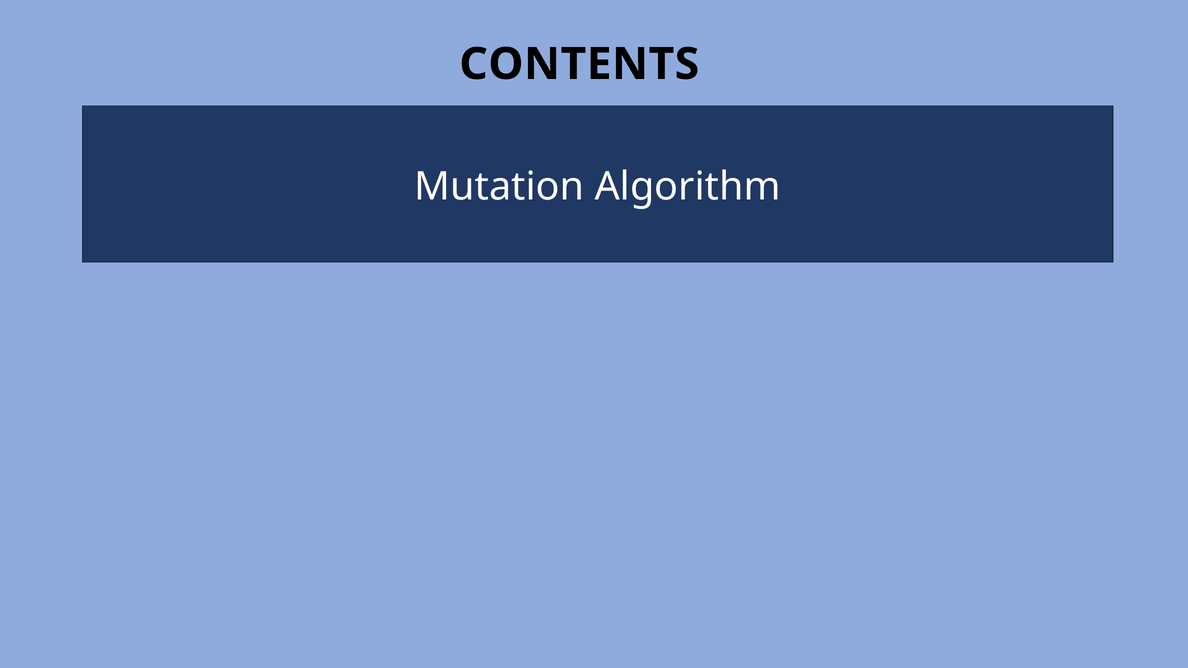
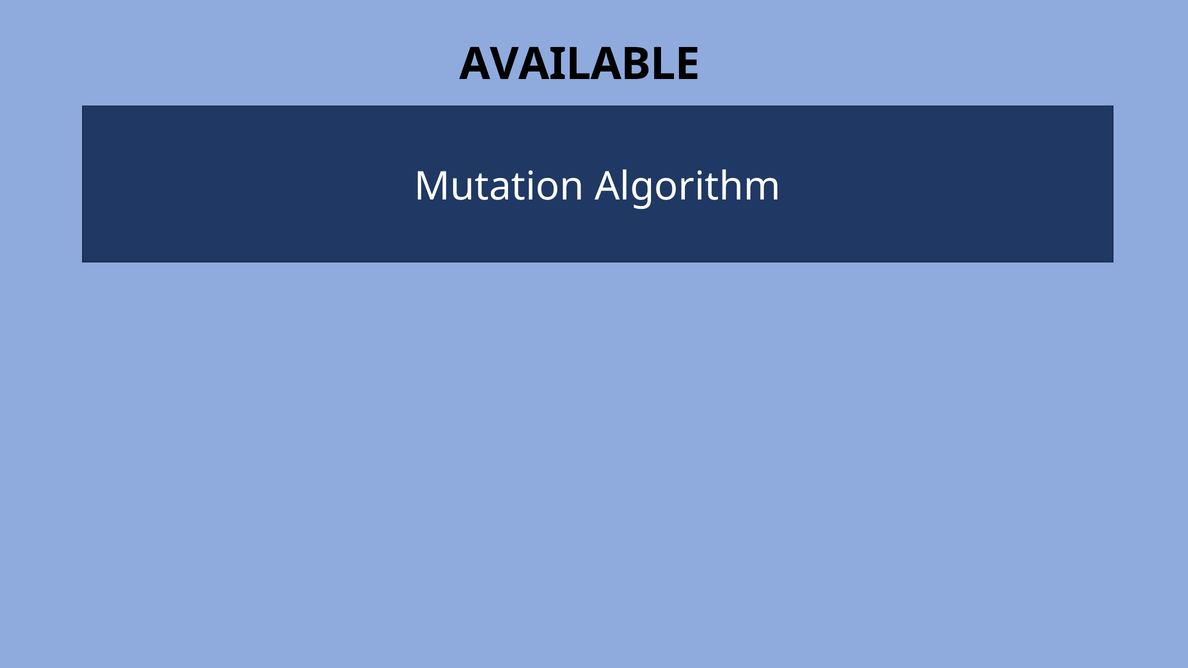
CONTENTS: CONTENTS -> AVAILABLE (580, 64)
